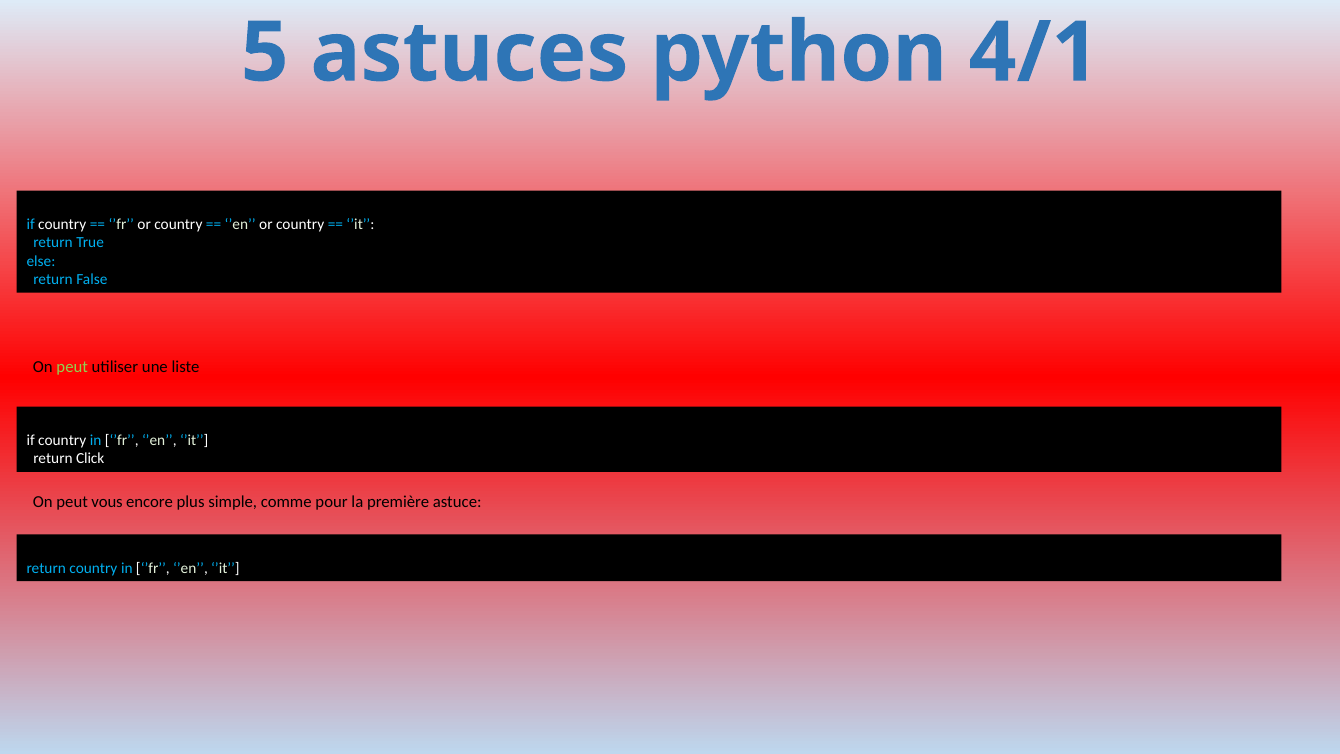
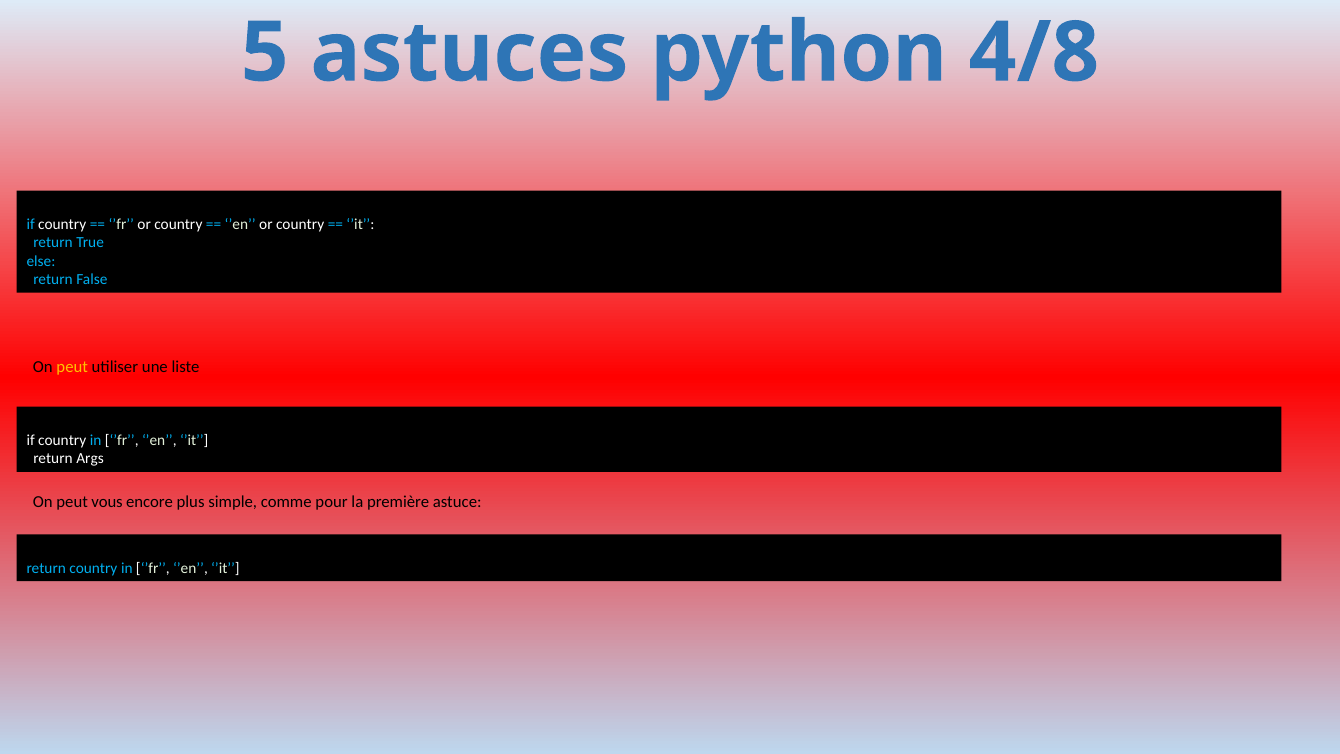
4/1: 4/1 -> 4/8 (1034, 53)
peut colour: light green -> yellow (72, 367)
Click: Click -> Args (90, 459)
